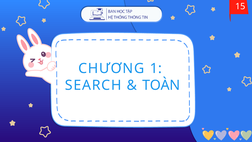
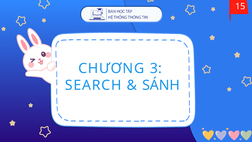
1: 1 -> 3 (156, 68)
TOÀN: TOÀN -> SÁNH (161, 85)
